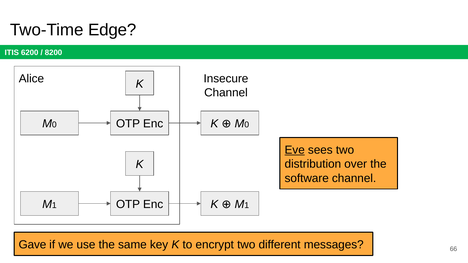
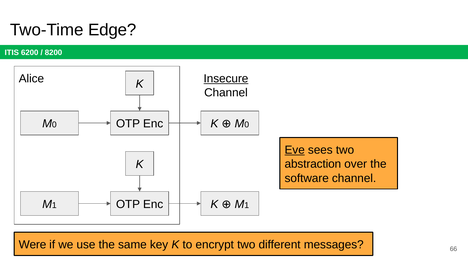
Insecure underline: none -> present (226, 79)
distribution: distribution -> abstraction (313, 164)
Gave: Gave -> Were (32, 245)
